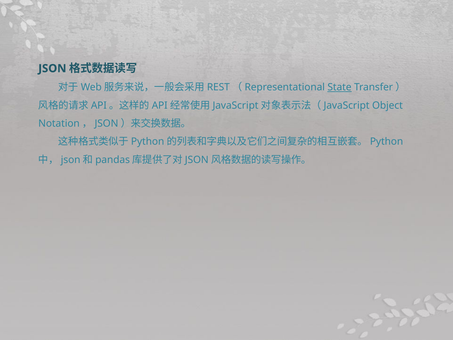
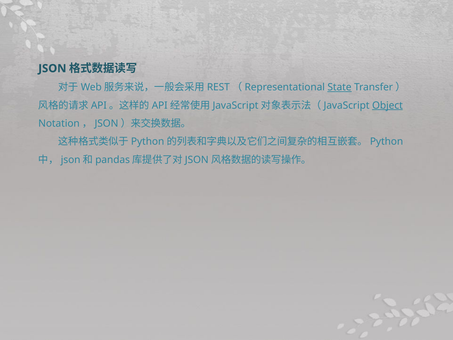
Object underline: none -> present (387, 105)
